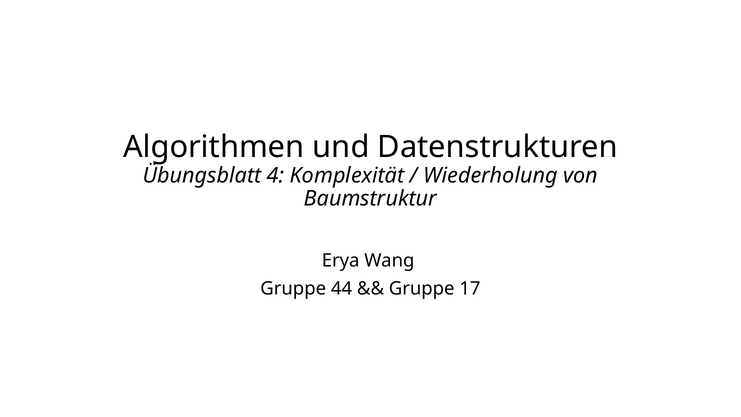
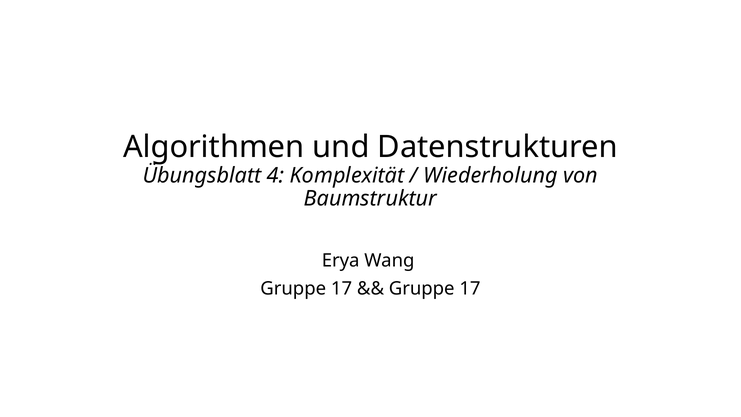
44: 44 -> 17 (342, 288)
